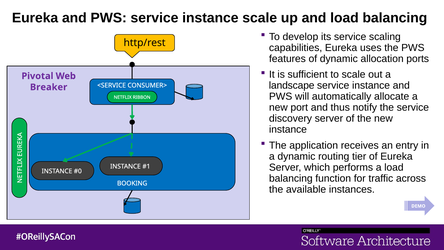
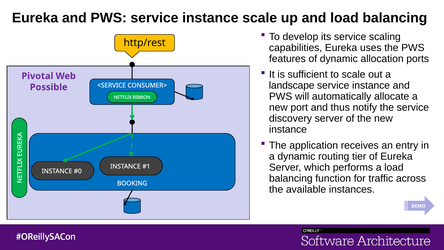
Breaker: Breaker -> Possible (49, 87)
